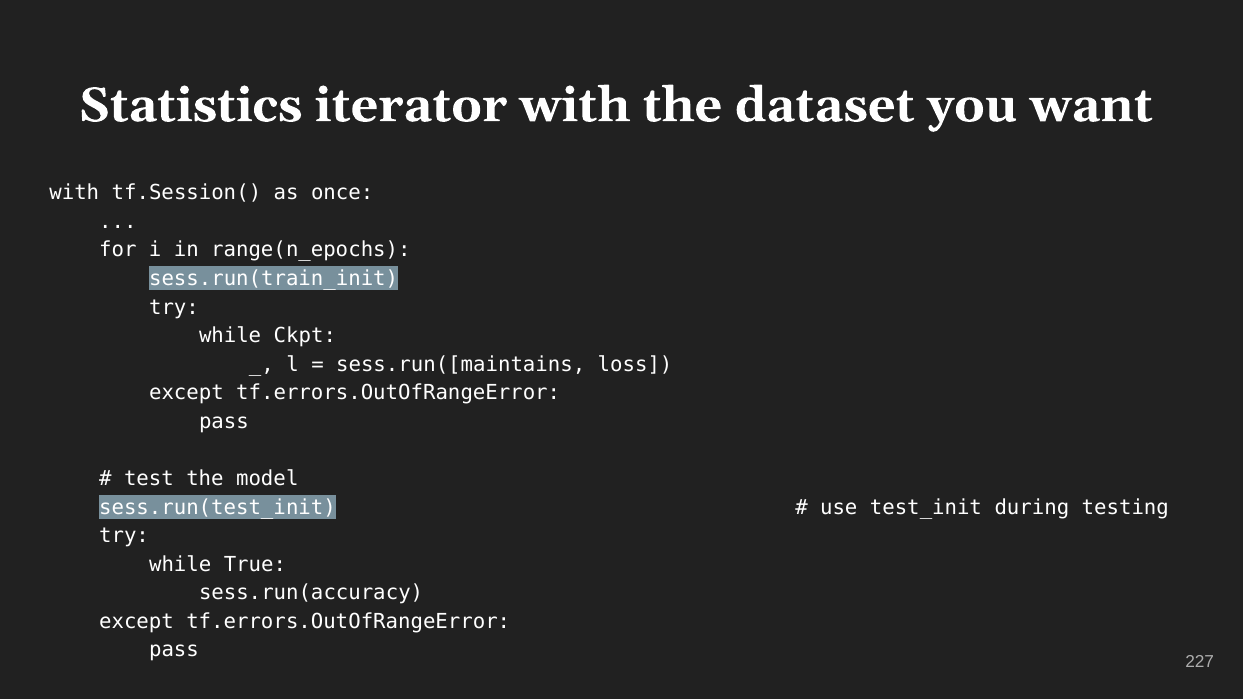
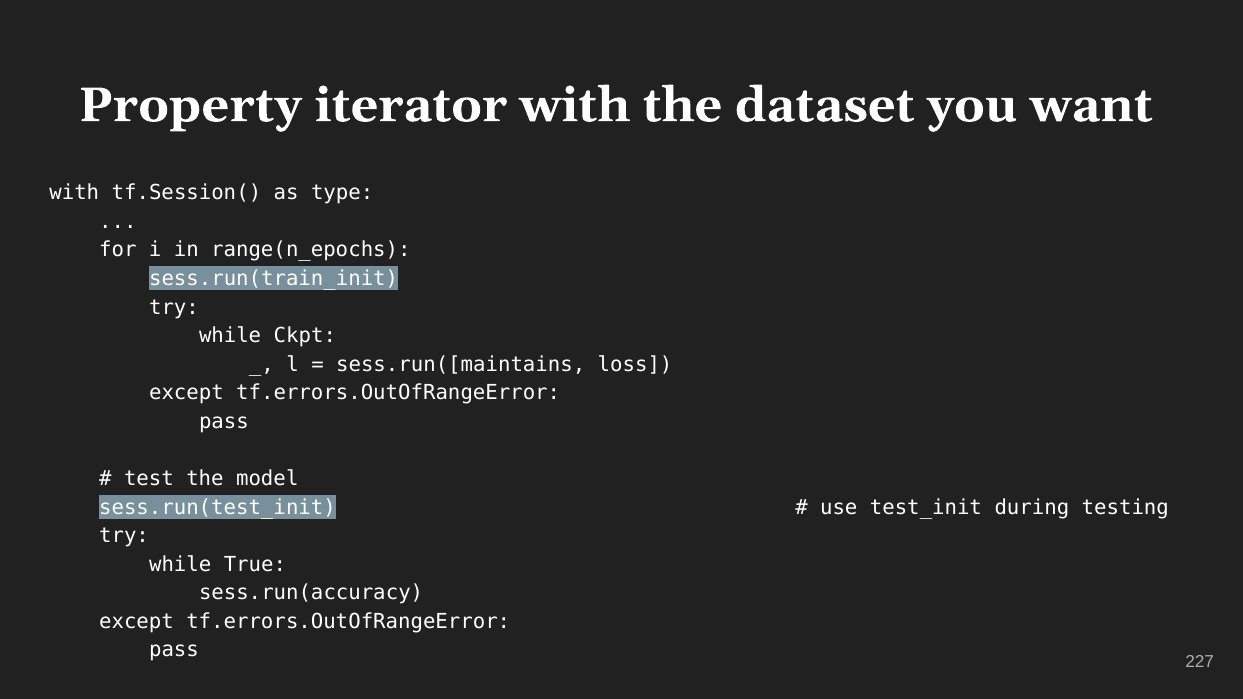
Statistics: Statistics -> Property (190, 105)
once: once -> type (342, 193)
